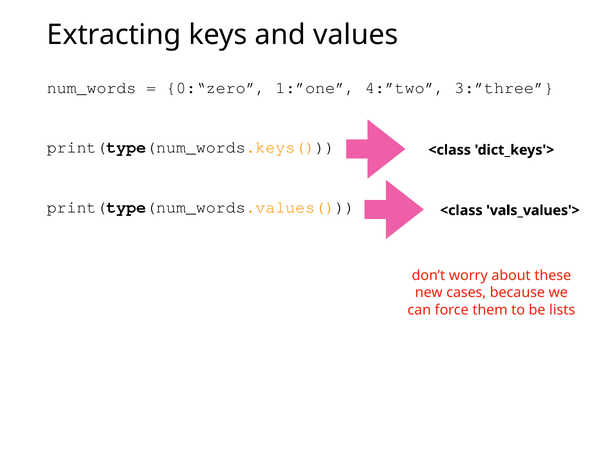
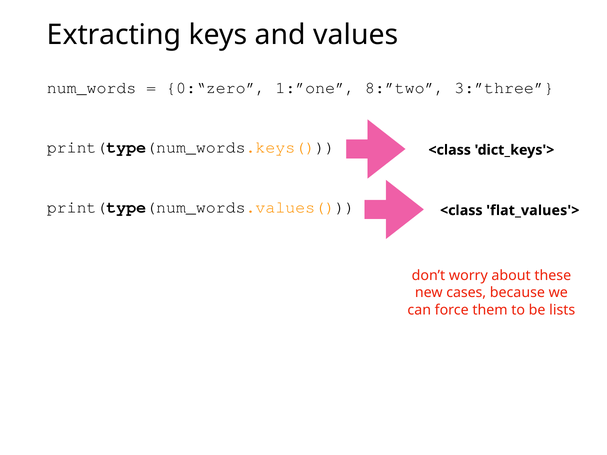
4:”two: 4:”two -> 8:”two (405, 88)
vals_values'>: vals_values'> -> flat_values'> (533, 211)
